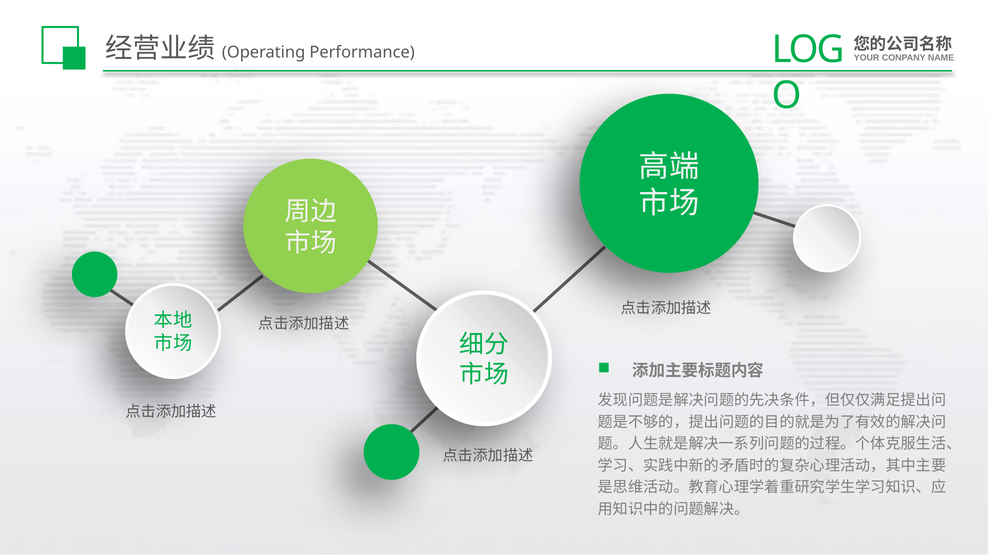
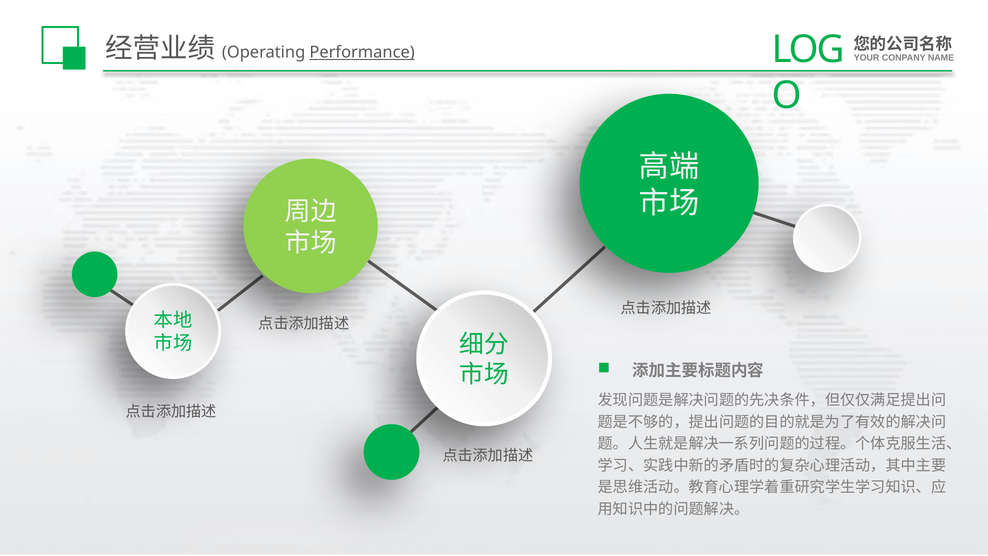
Performance underline: none -> present (362, 52)
